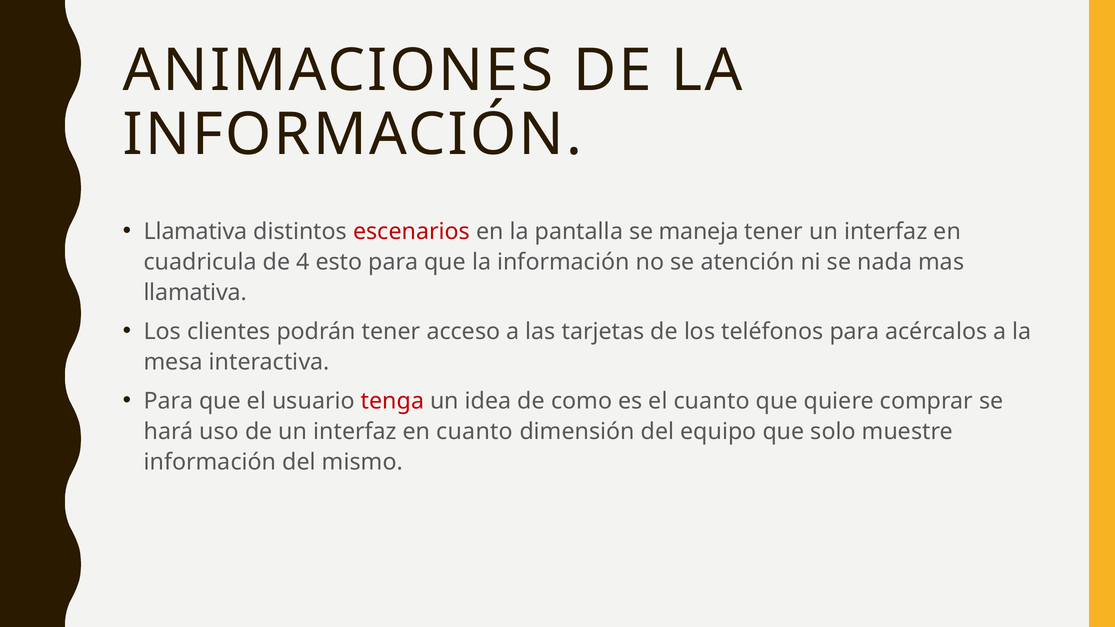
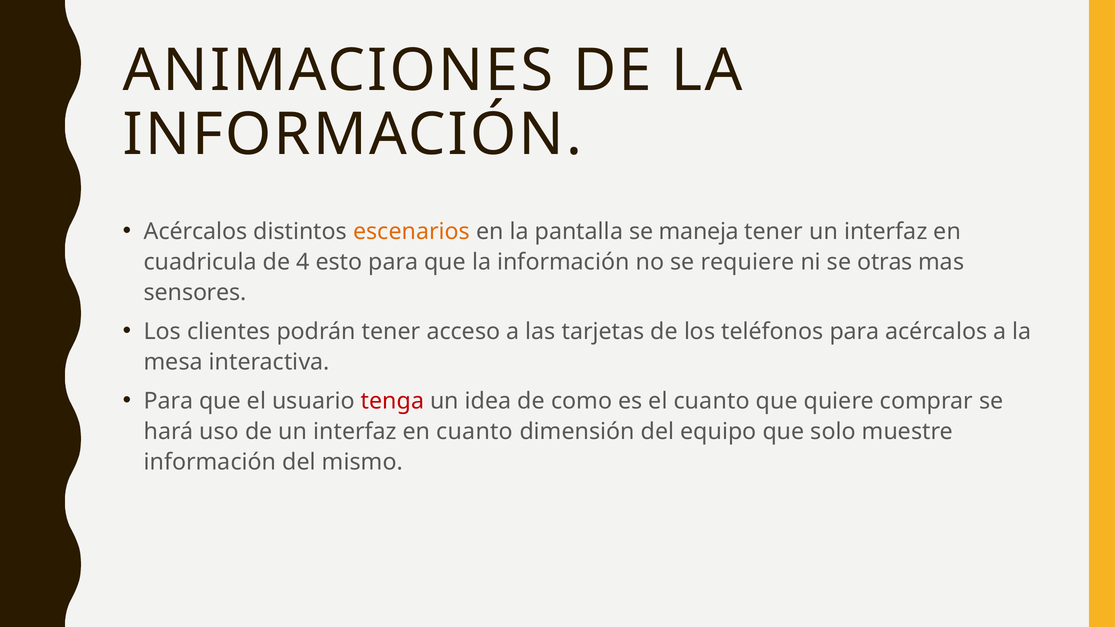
Llamativa: Llamativa -> Acércalos (195, 232)
escenarios colour: red -> orange (412, 232)
atención: atención -> requiere (747, 262)
nada: nada -> otras (885, 262)
llamativa: llamativa -> sensores (195, 293)
